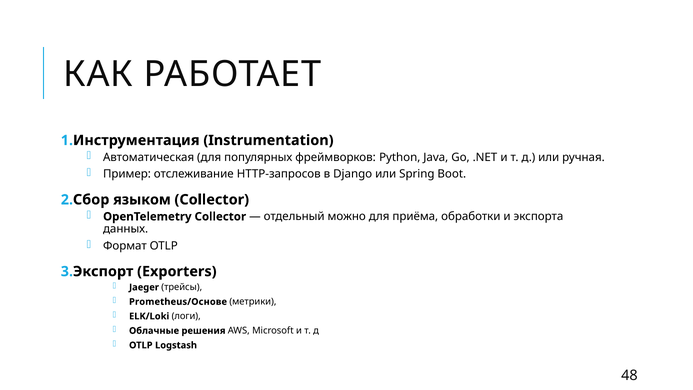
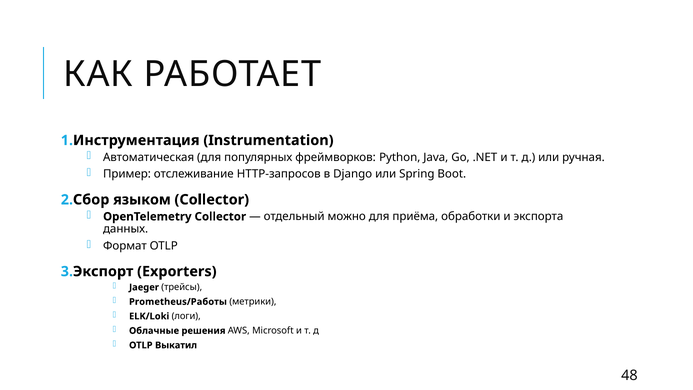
Prometheus/Основе: Prometheus/Основе -> Prometheus/Работы (178, 302)
Logstash: Logstash -> Выкатил (176, 345)
